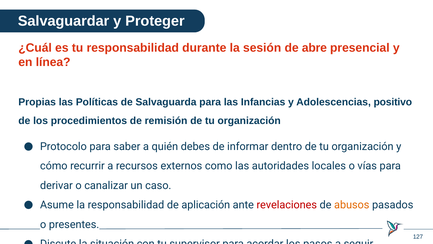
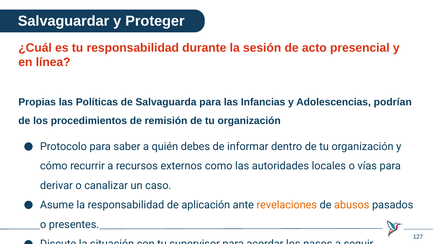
abre: abre -> acto (314, 48)
positivo: positivo -> podrían (393, 102)
revelaciones colour: red -> orange (287, 205)
